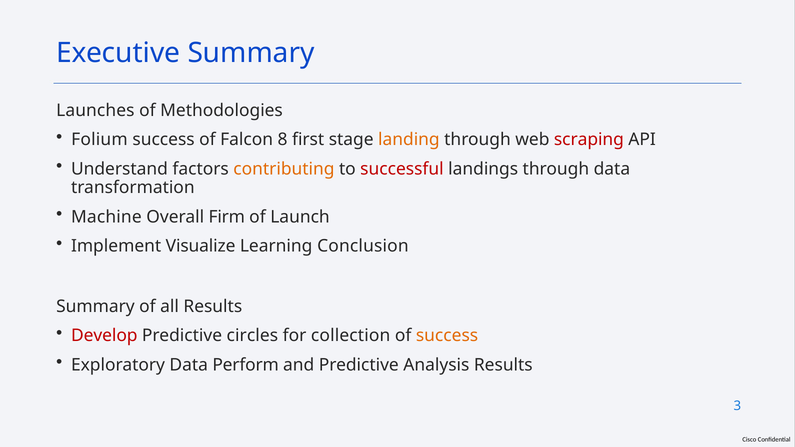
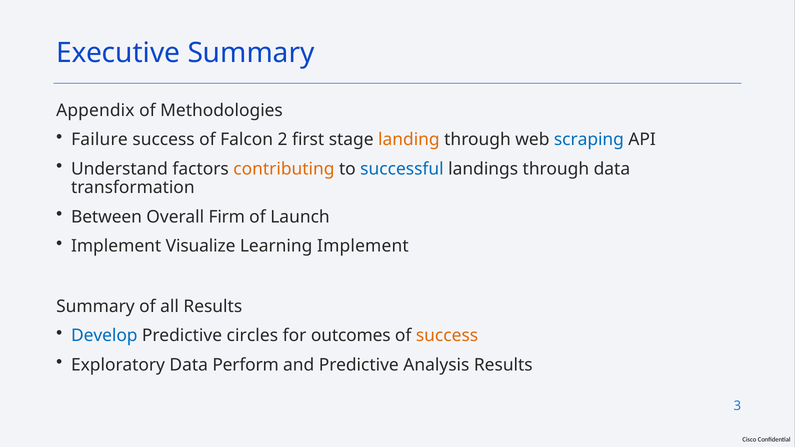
Launches: Launches -> Appendix (95, 111)
Folium: Folium -> Failure (99, 140)
8: 8 -> 2 (282, 140)
scraping colour: red -> blue (589, 140)
successful colour: red -> blue (402, 169)
Machine: Machine -> Between (107, 217)
Learning Conclusion: Conclusion -> Implement (363, 246)
Develop colour: red -> blue (104, 336)
collection: collection -> outcomes (351, 336)
